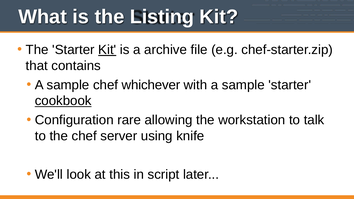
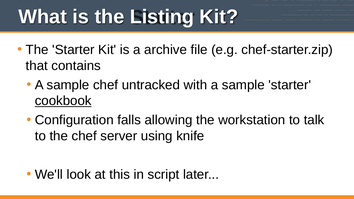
Kit underline: present -> none (107, 50)
whichever: whichever -> untracked (151, 85)
rare: rare -> falls (129, 120)
